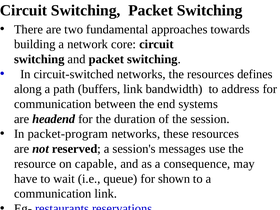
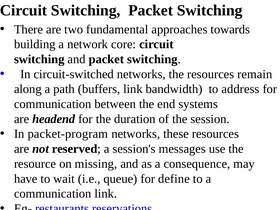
defines: defines -> remain (255, 74)
capable: capable -> missing (96, 164)
shown: shown -> define (174, 179)
